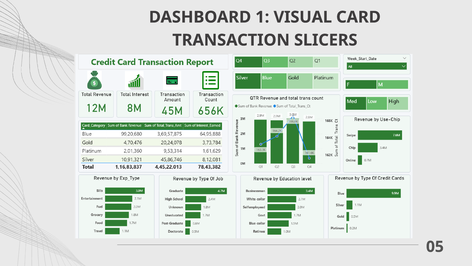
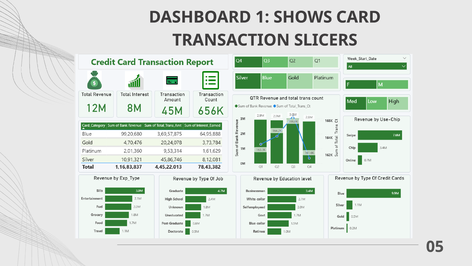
VISUAL: VISUAL -> SHOWS (303, 17)
